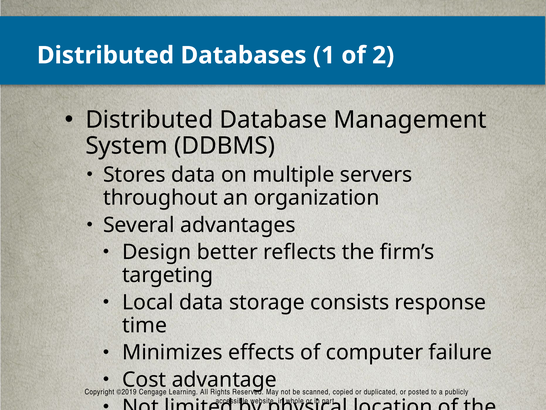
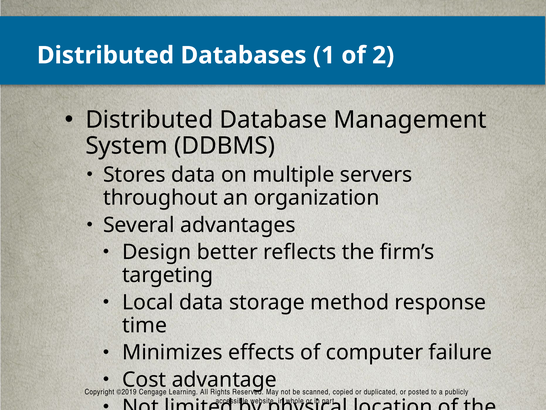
consists: consists -> method (350, 302)
